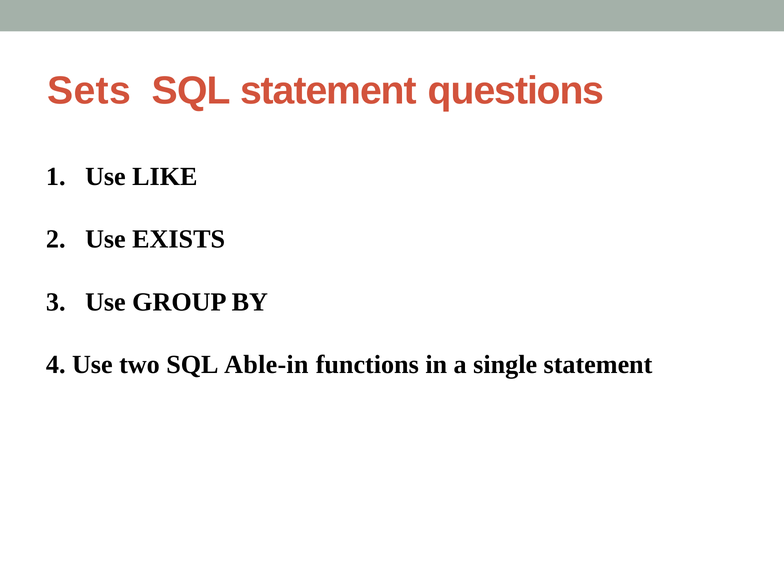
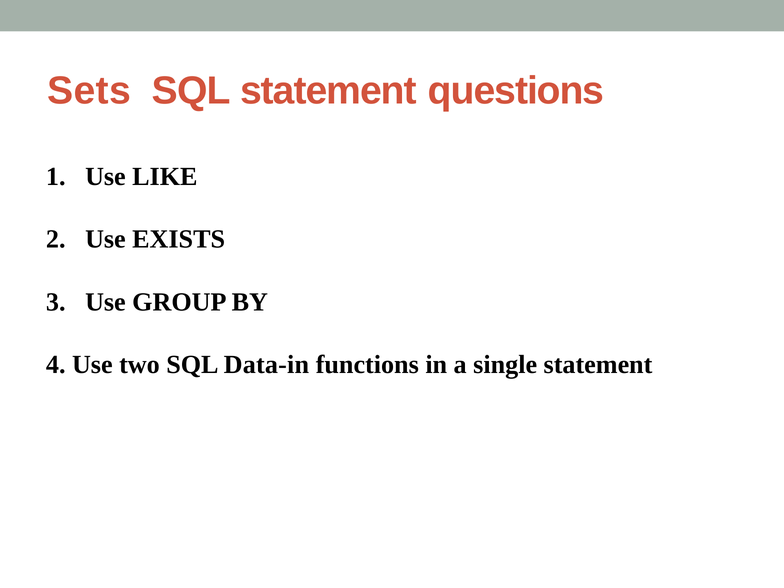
Able-in: Able-in -> Data-in (266, 365)
